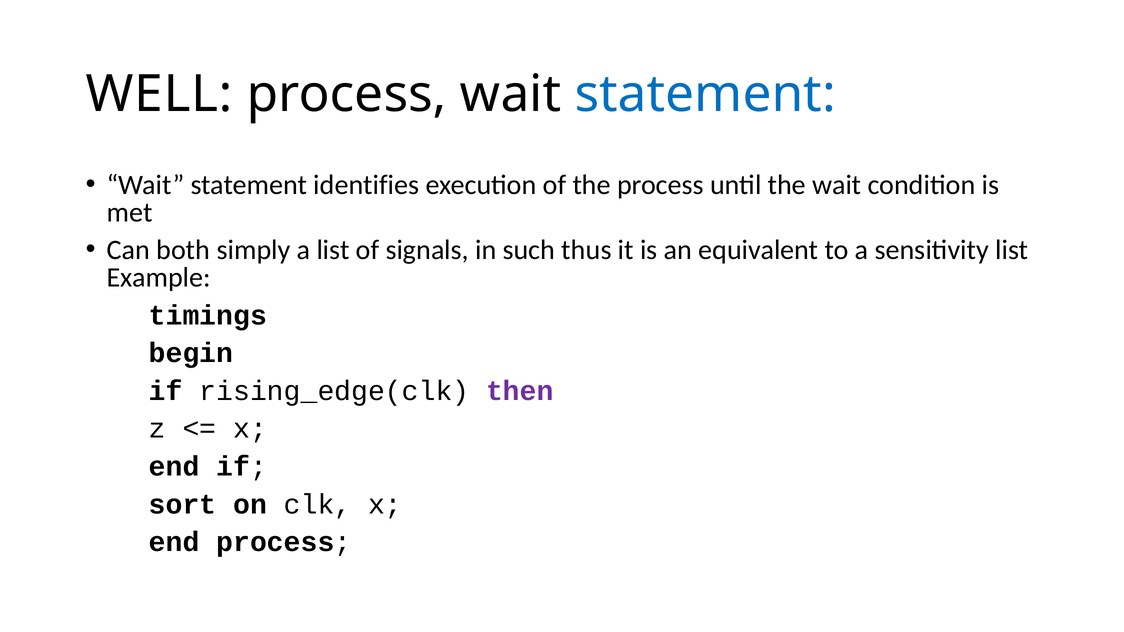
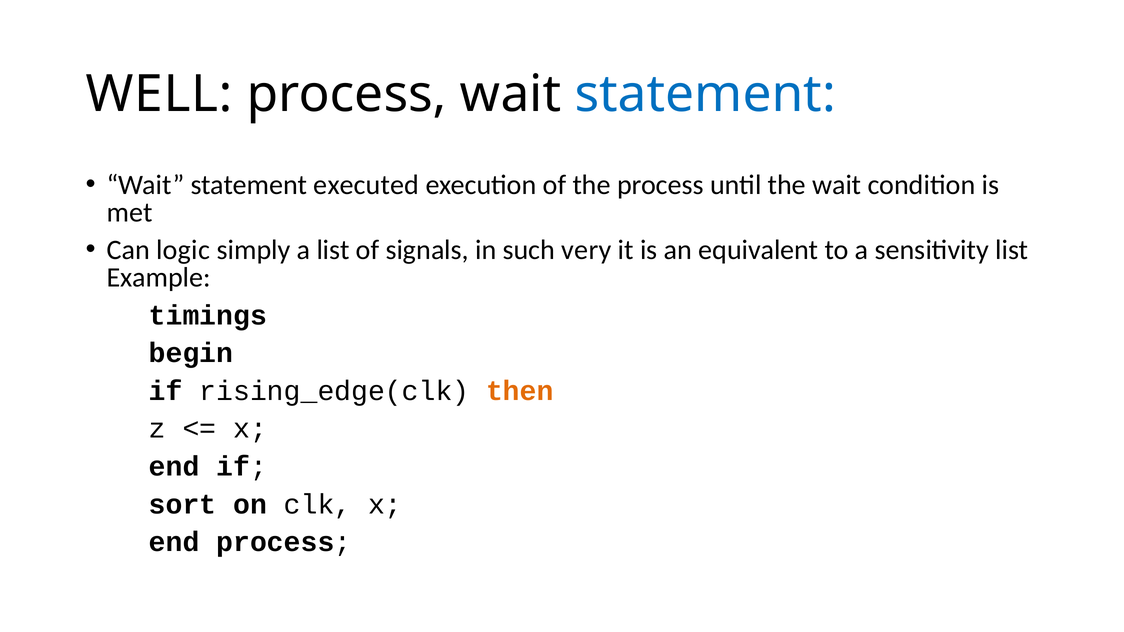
identifies: identifies -> executed (366, 185)
both: both -> logic (183, 250)
thus: thus -> very (586, 250)
then colour: purple -> orange (520, 391)
